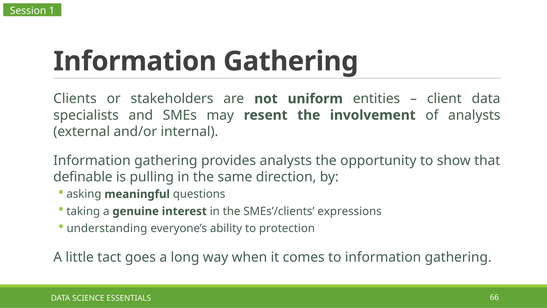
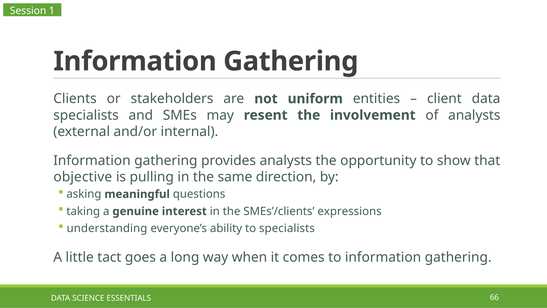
definable: definable -> objective (83, 177)
to protection: protection -> specialists (287, 228)
